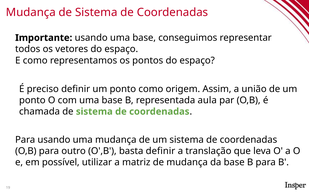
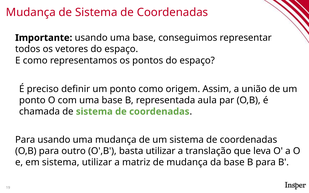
basta definir: definir -> utilizar (161, 151)
em possível: possível -> sistema (61, 162)
